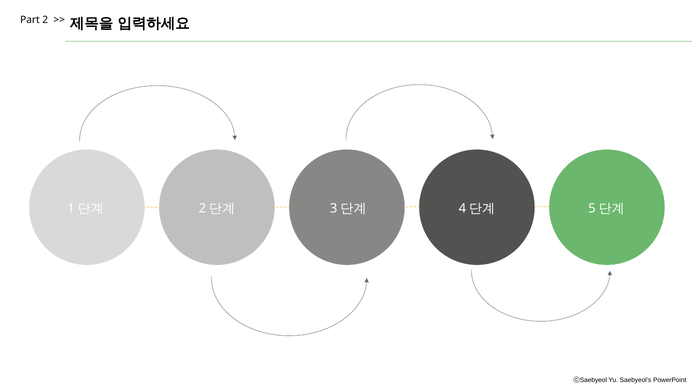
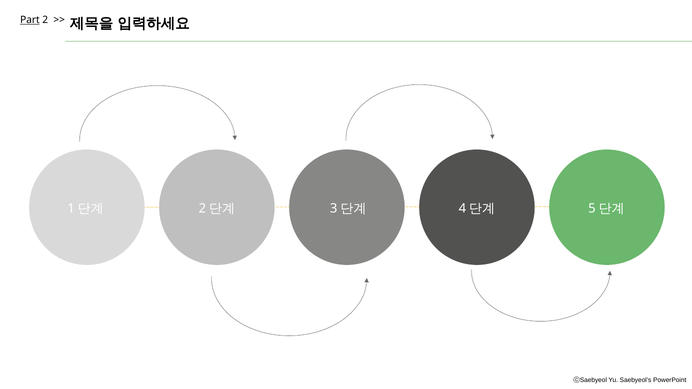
Part underline: none -> present (30, 20)
